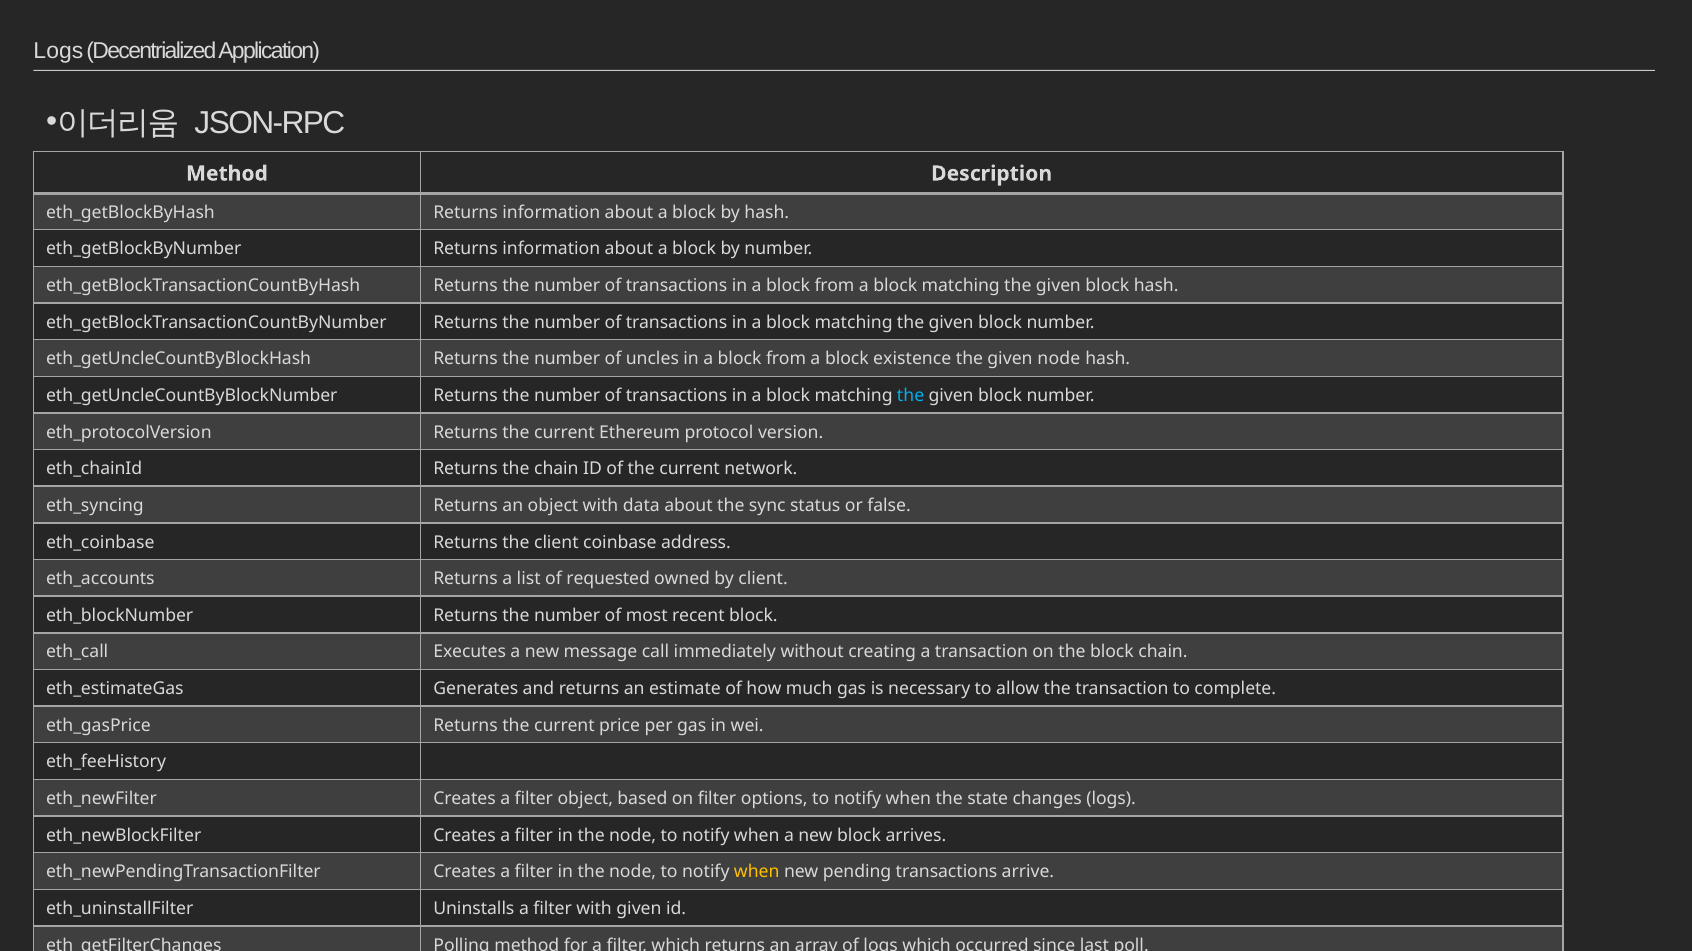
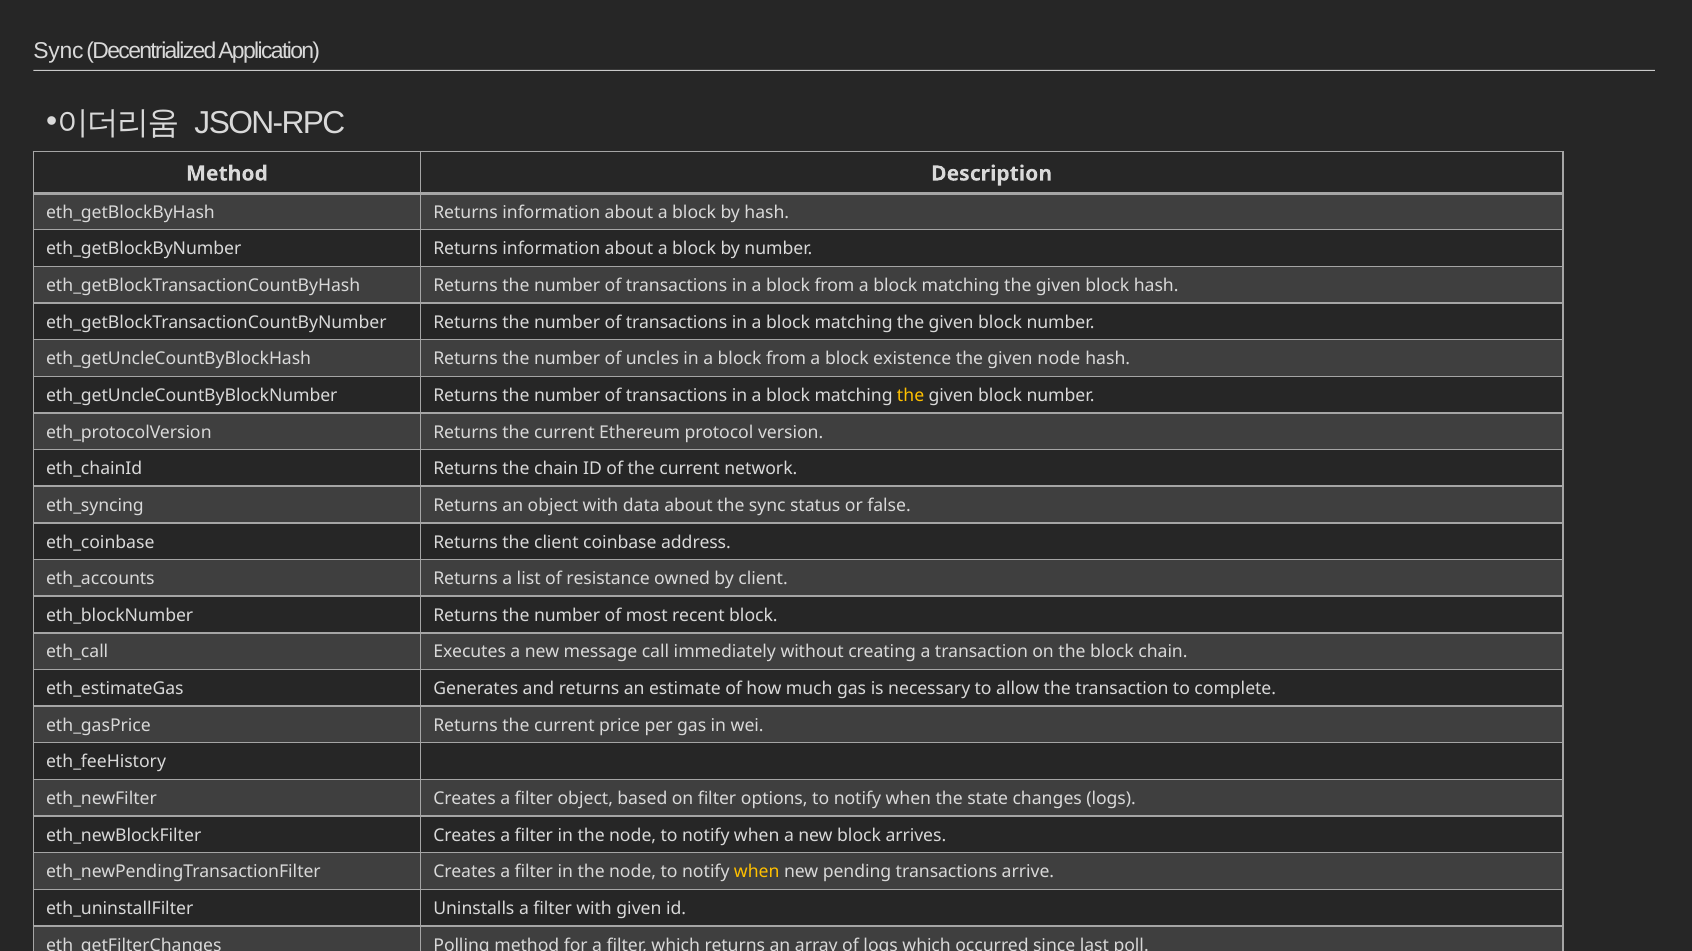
Logs: Logs -> Sync (59, 51)
the colour: light blue -> yellow (911, 396)
requested: requested -> resistance (608, 579)
